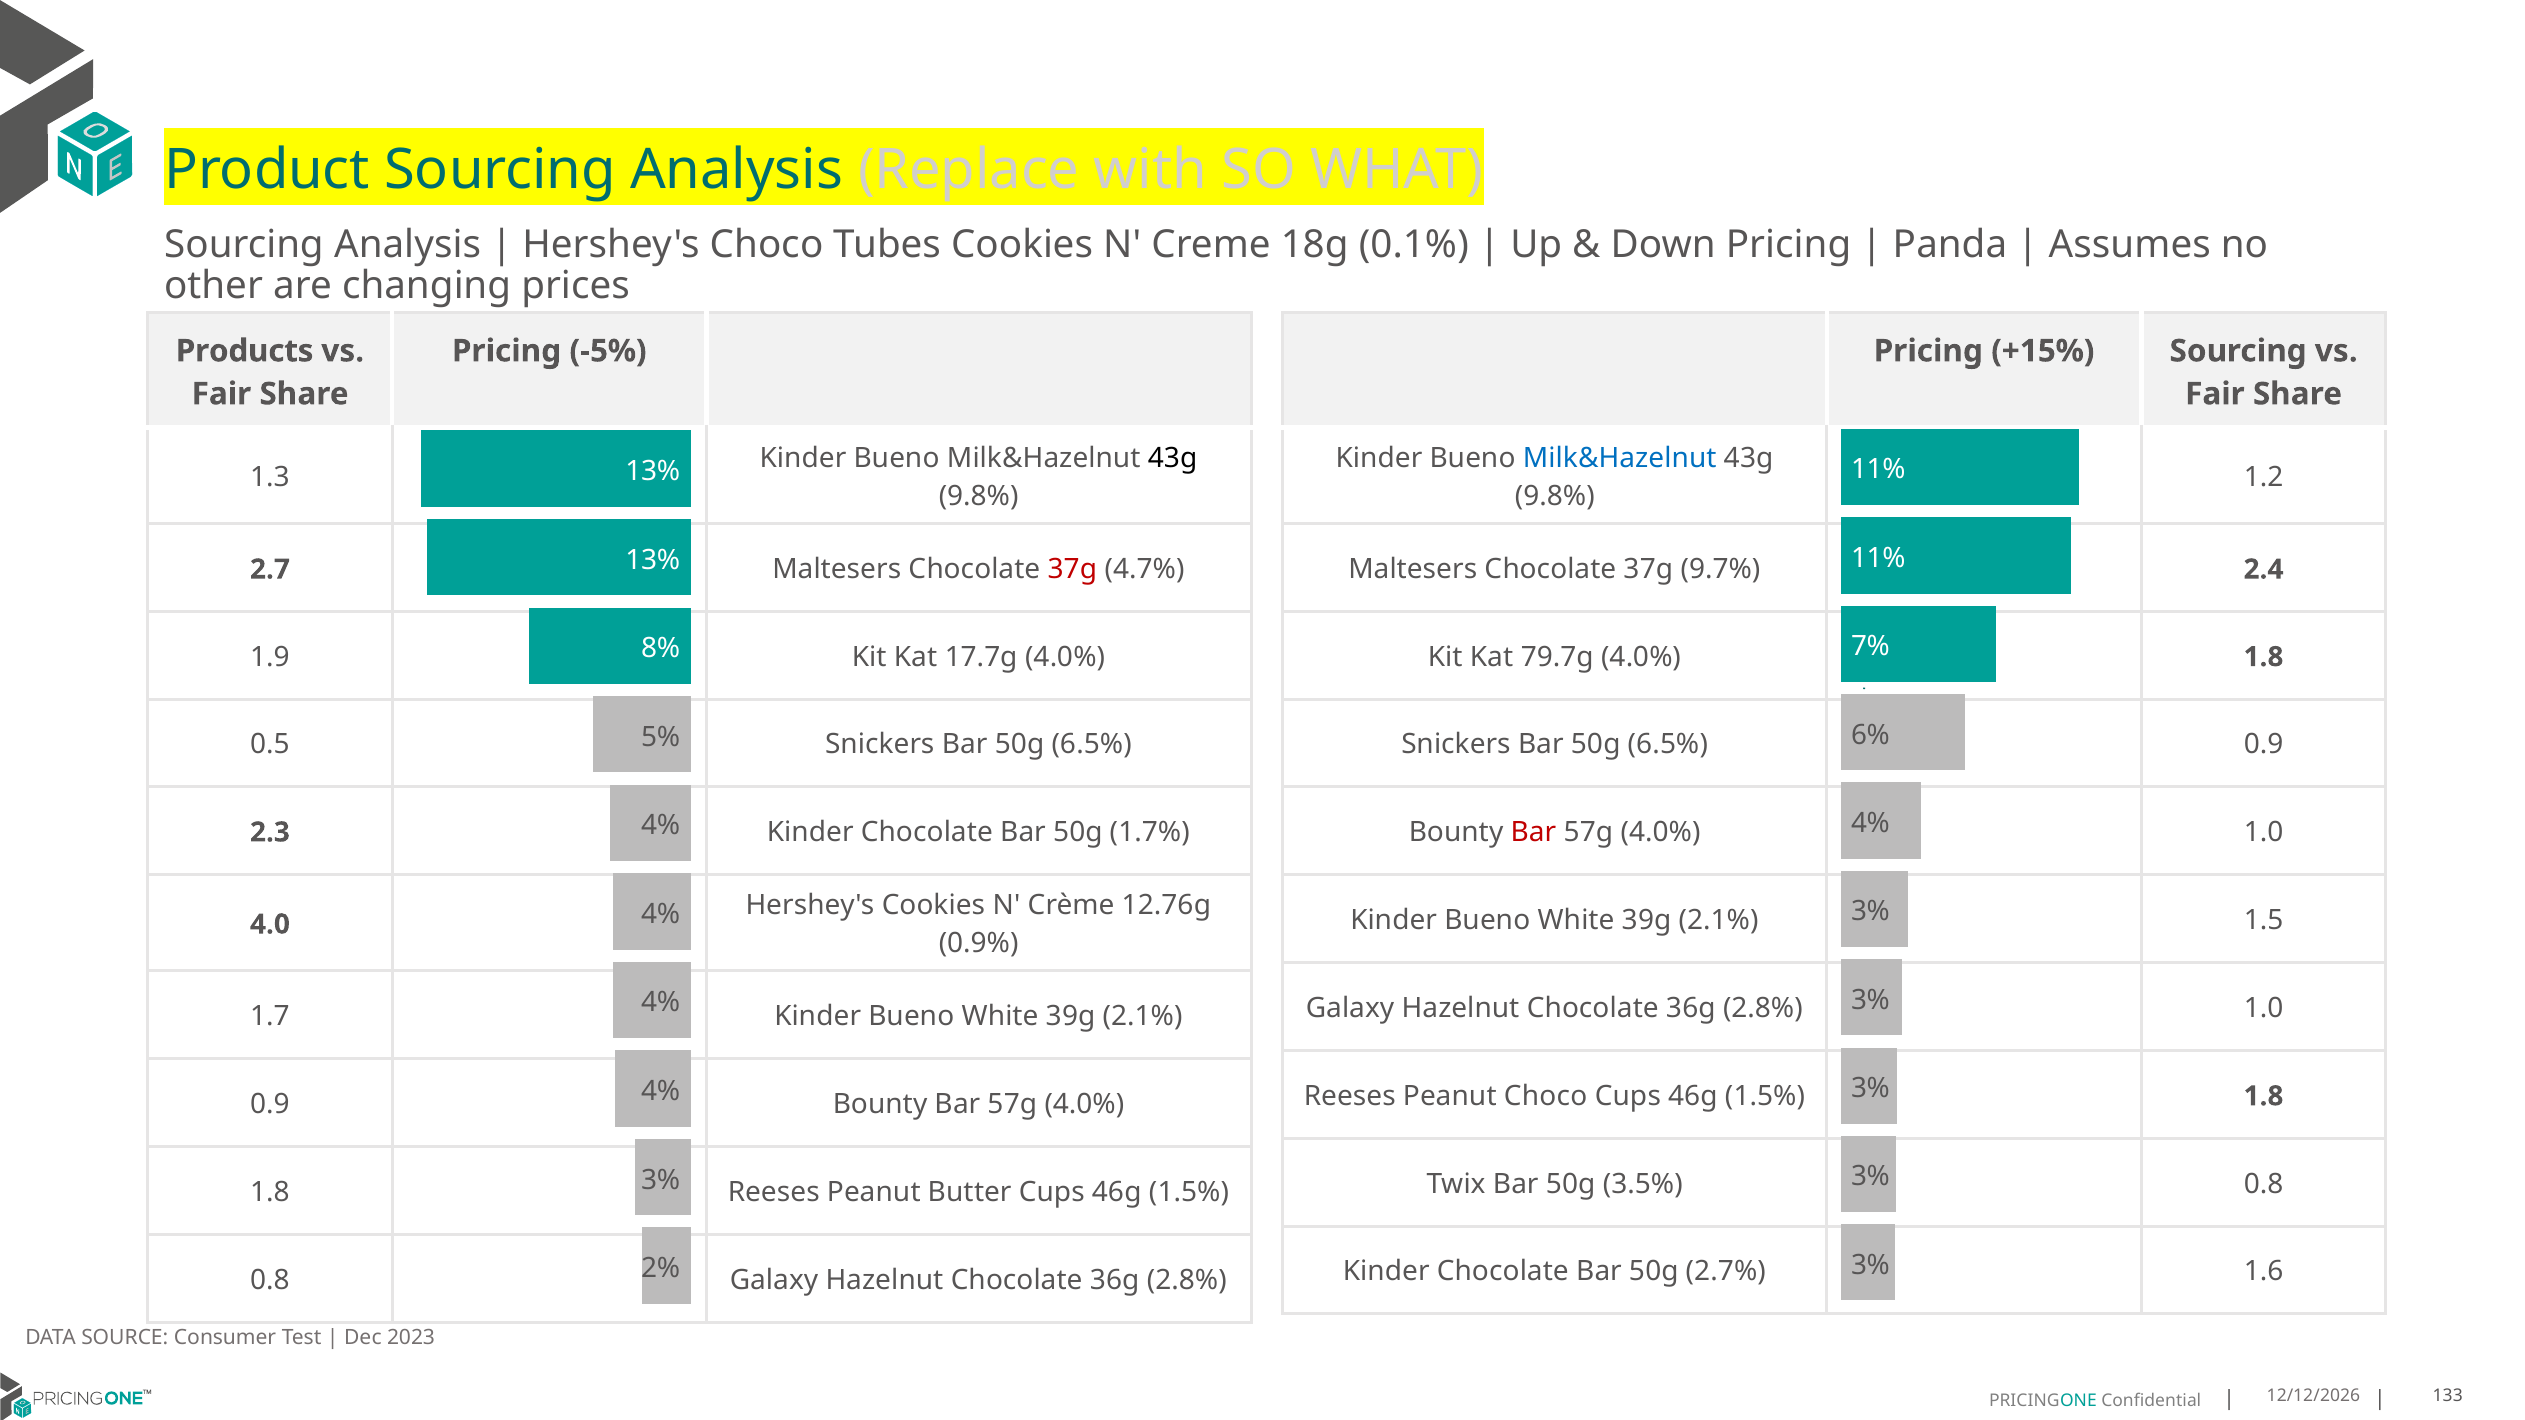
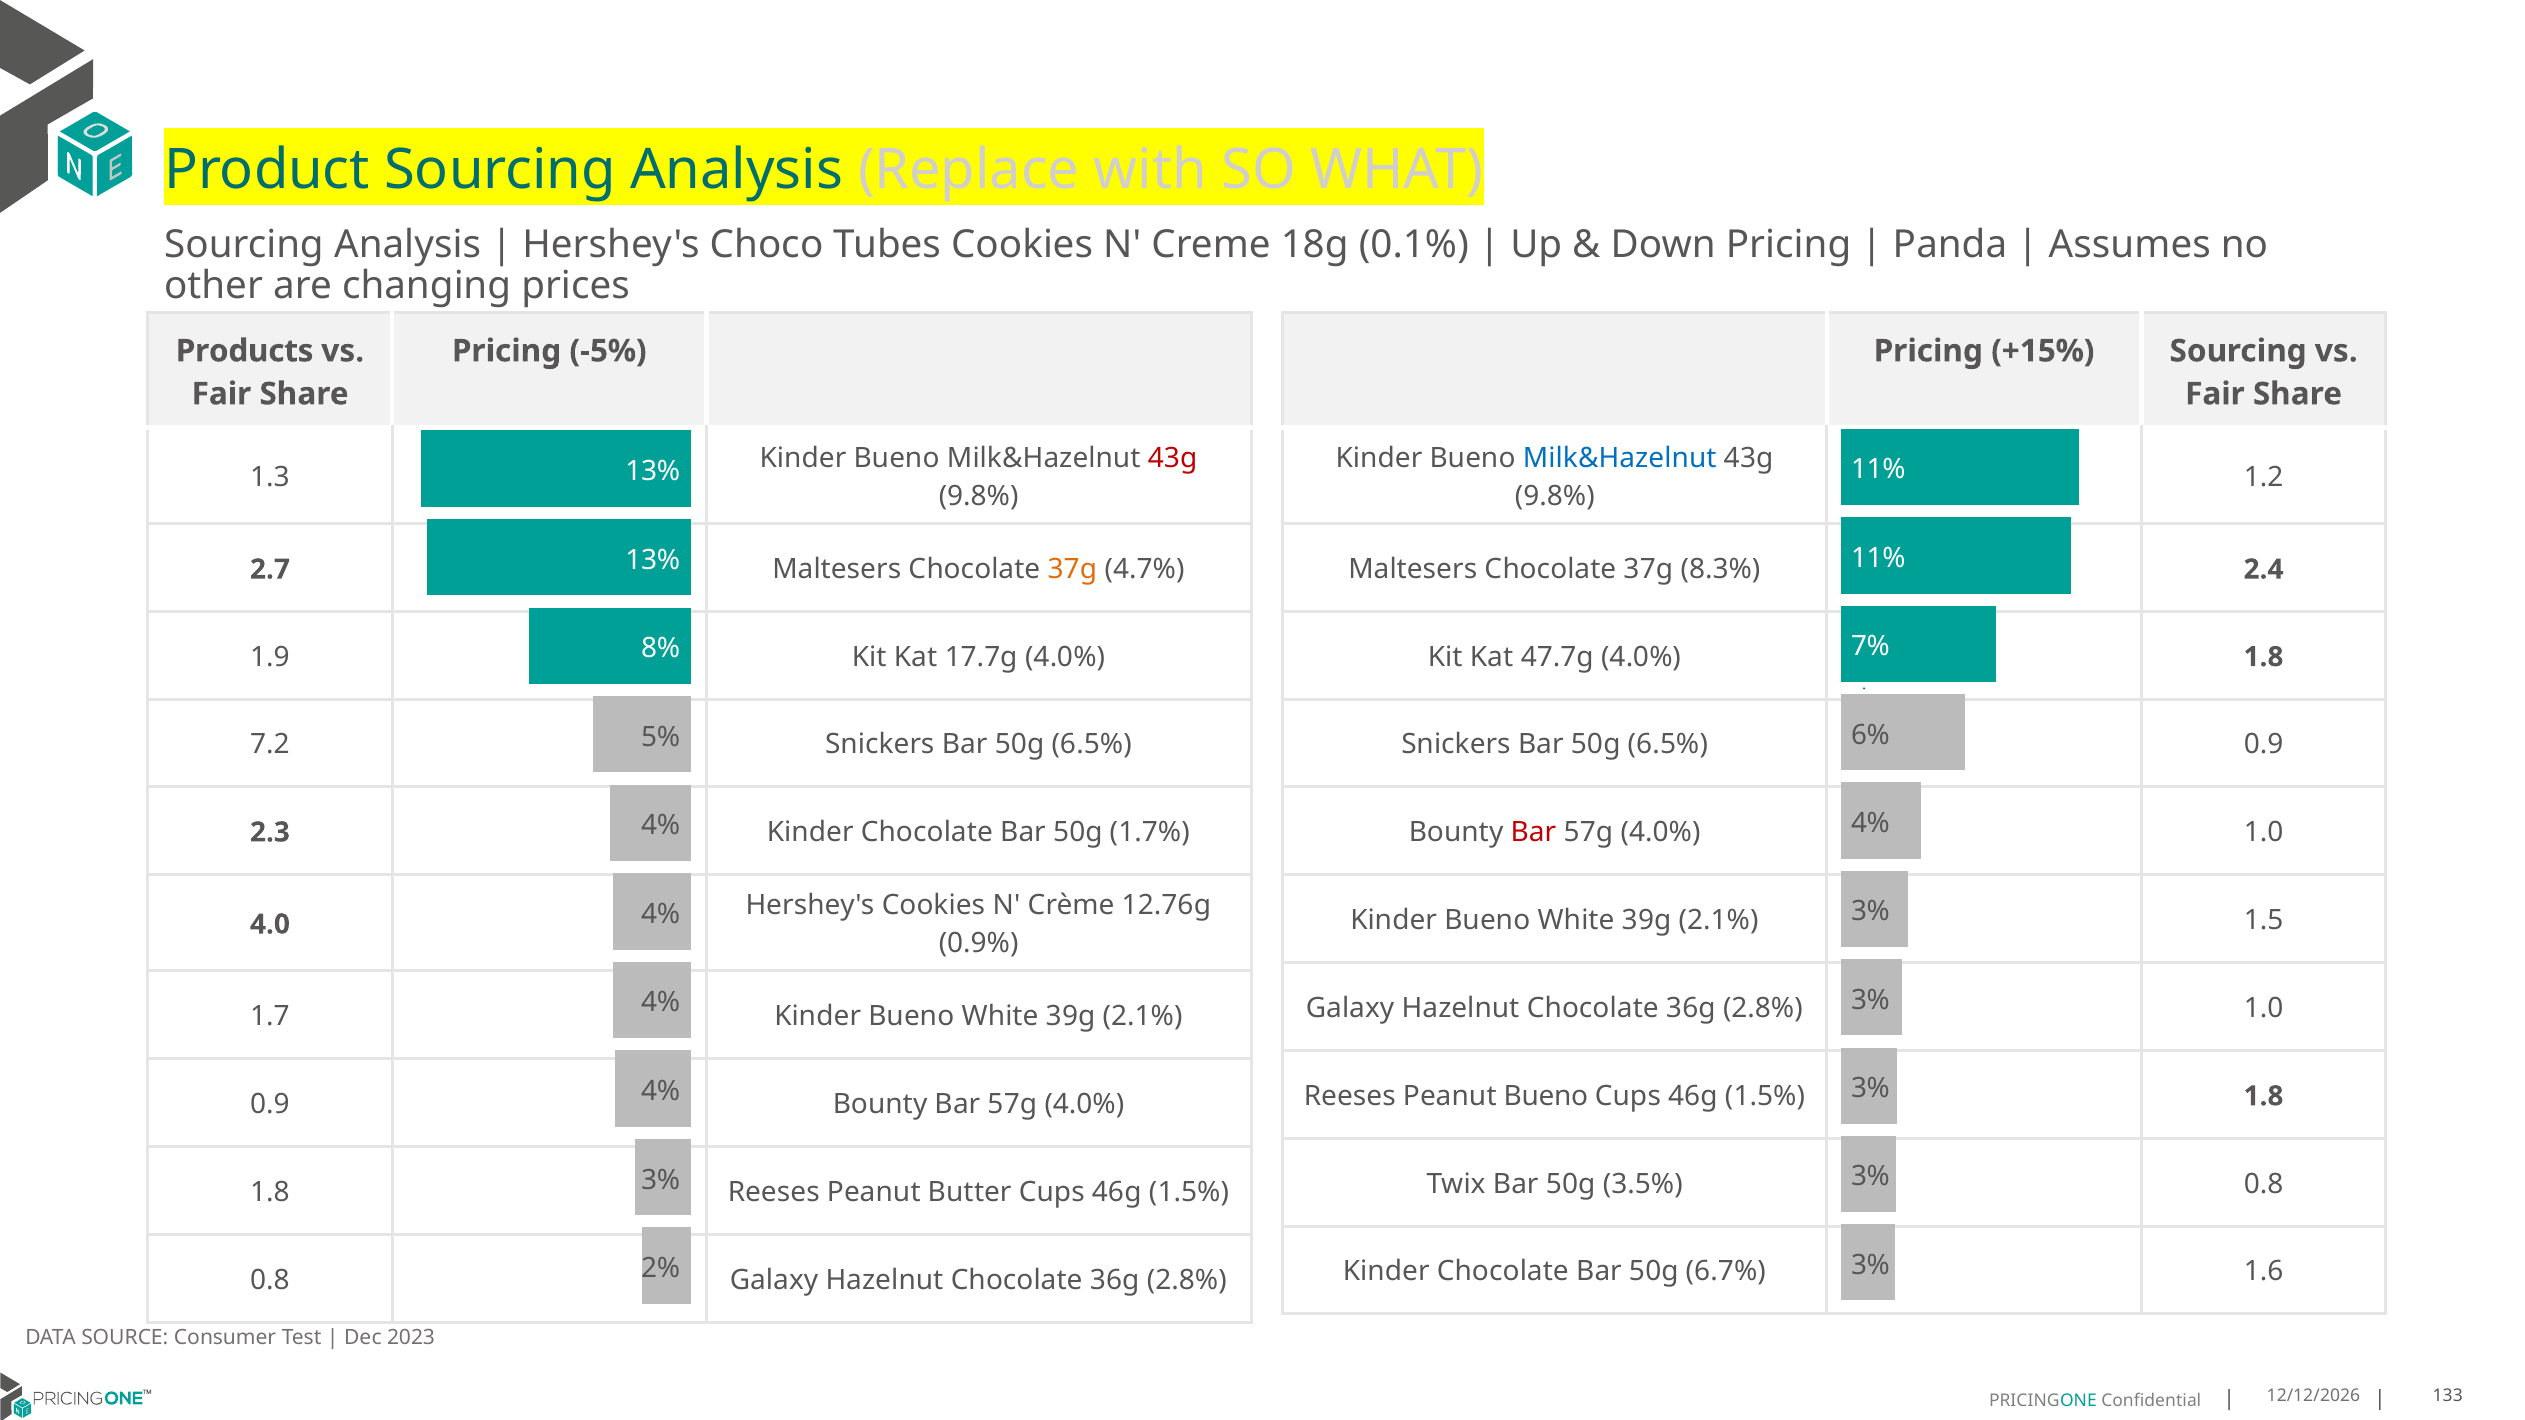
43g colour: black -> red (1173, 458)
9.7%: 9.7% -> 8.3% (1721, 569)
37g colour: red -> orange (1072, 569)
79.7g: 79.7g -> 47.7g (1557, 657)
0.5: 0.5 -> 7.2 (270, 745)
Peanut Choco: Choco -> Bueno (1546, 1096)
2.7%: 2.7% -> 6.7% (1726, 1272)
